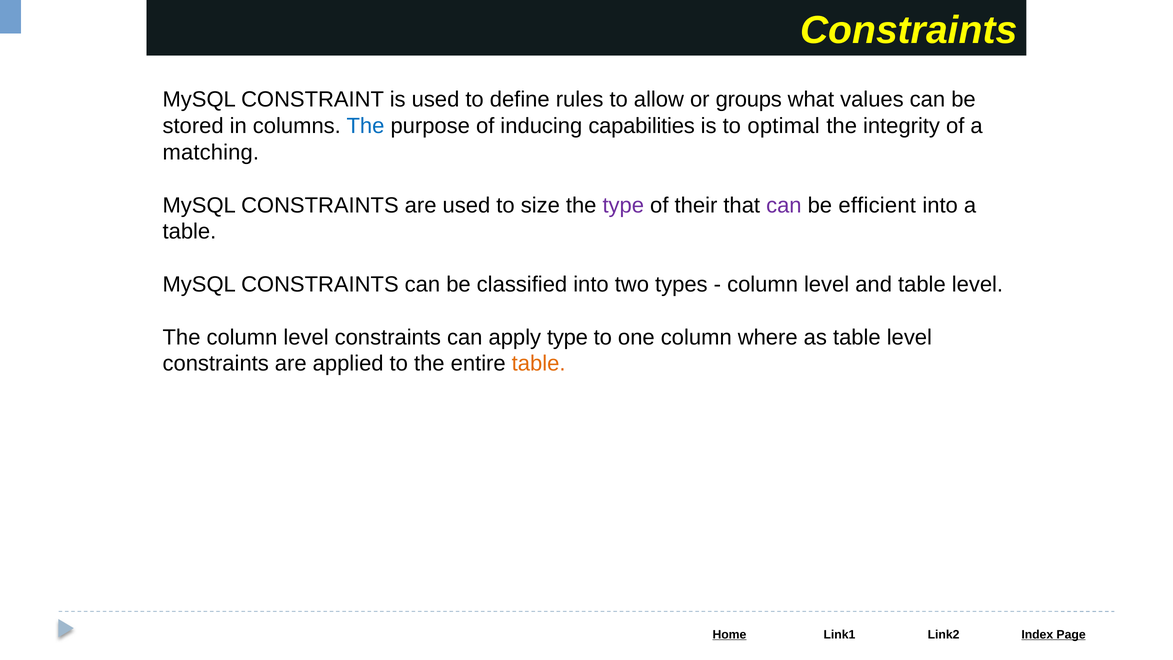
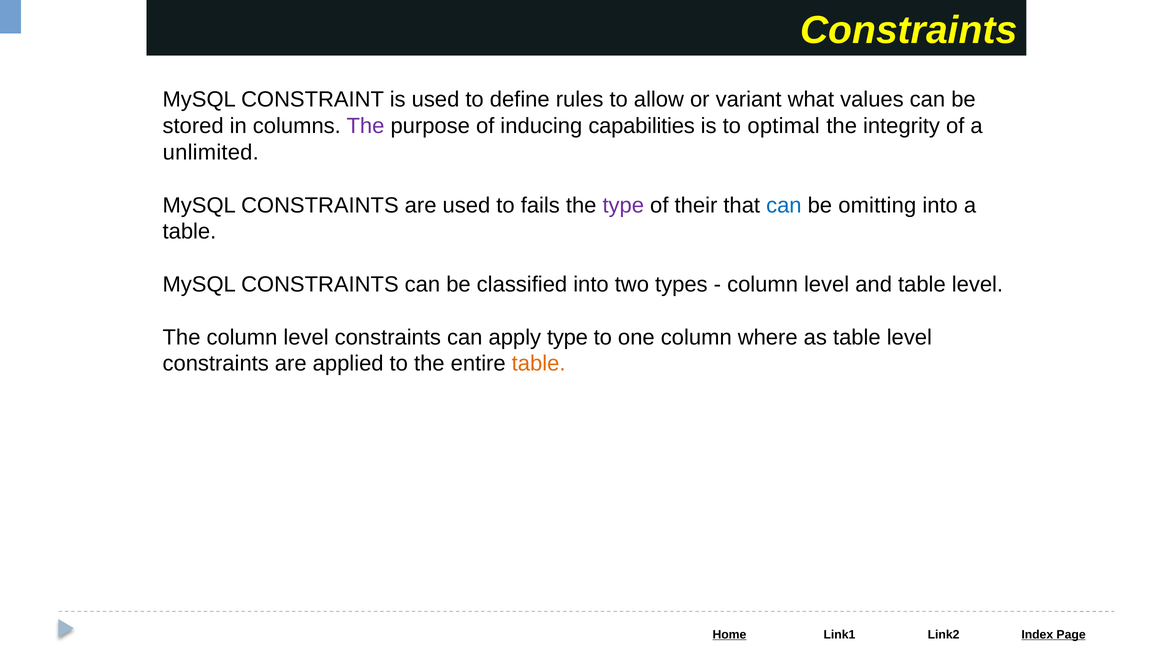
groups: groups -> variant (749, 100)
The colour: blue -> purple (366, 126)
matching: matching -> unlimited (211, 152)
size: size -> fails (540, 205)
can colour: purple -> blue (784, 205)
efficient: efficient -> omitting (877, 205)
